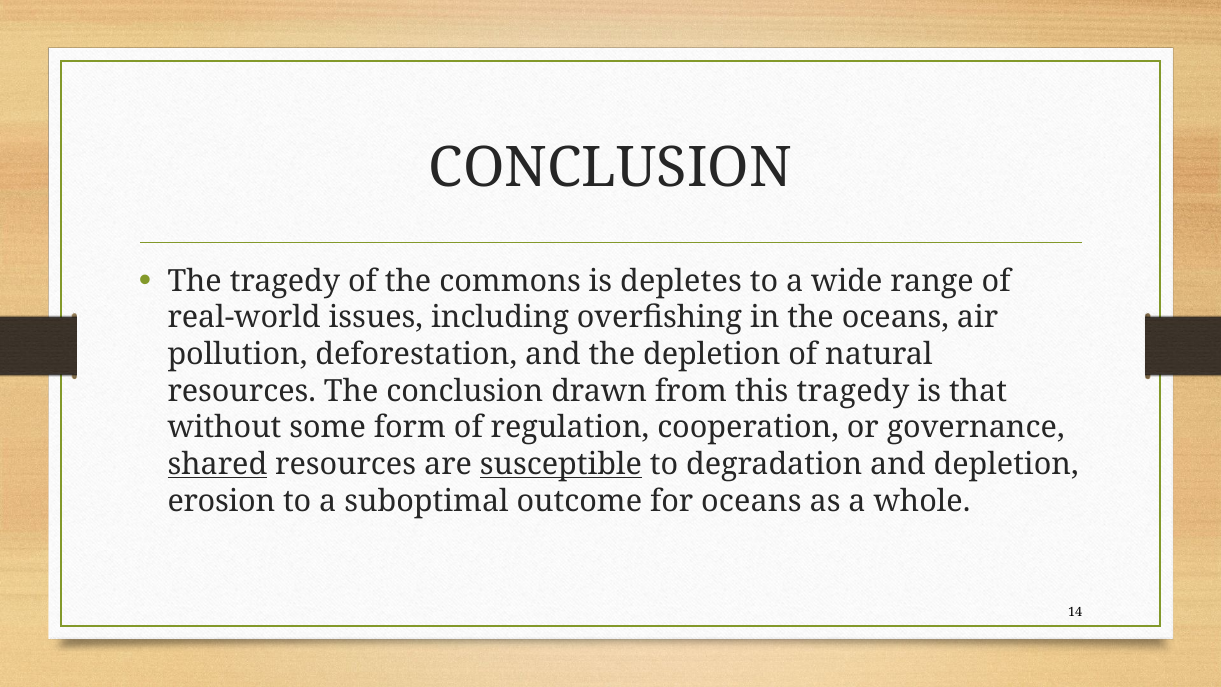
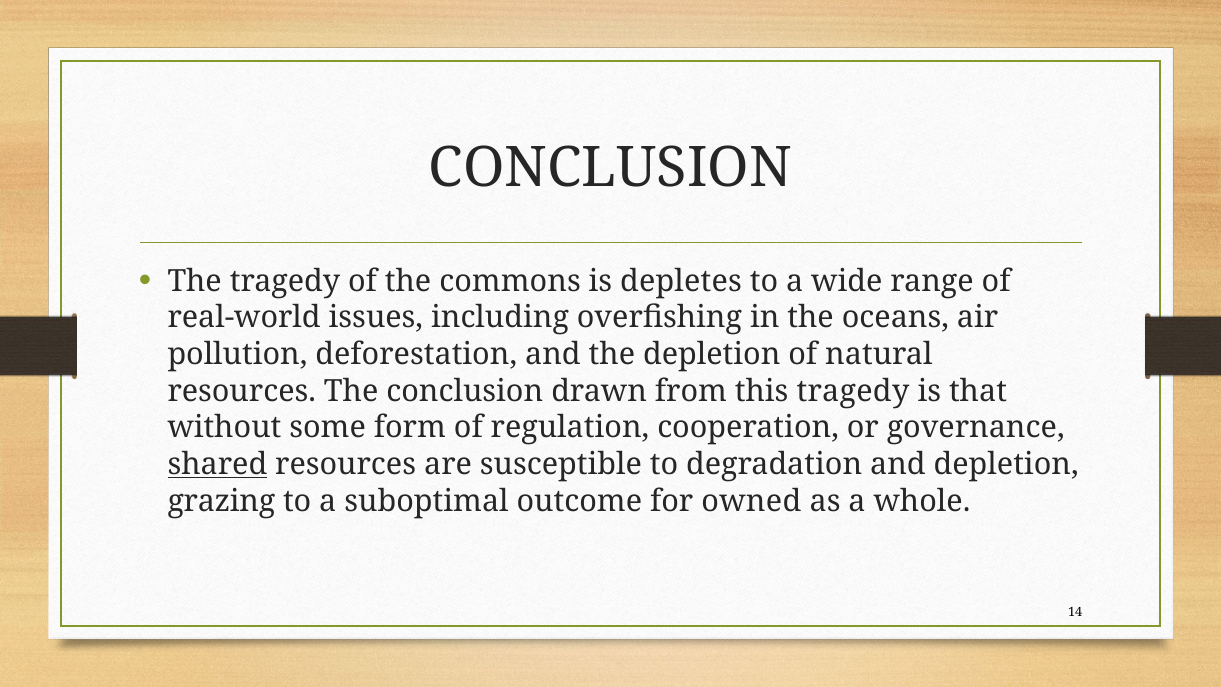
susceptible underline: present -> none (561, 464)
erosion: erosion -> grazing (221, 501)
for oceans: oceans -> owned (751, 501)
